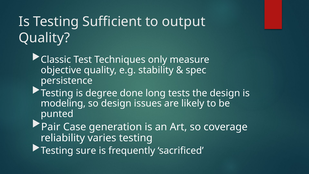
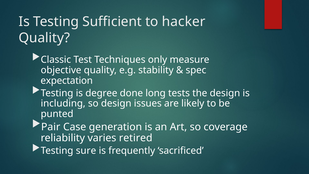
output: output -> hacker (184, 22)
persistence: persistence -> expectation (67, 81)
modeling: modeling -> including (63, 103)
varies testing: testing -> retired (136, 138)
